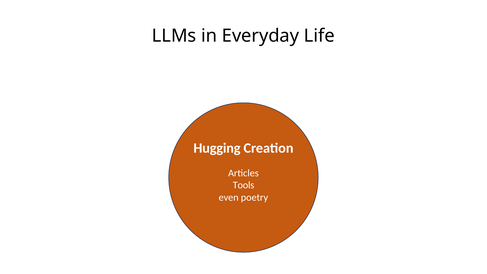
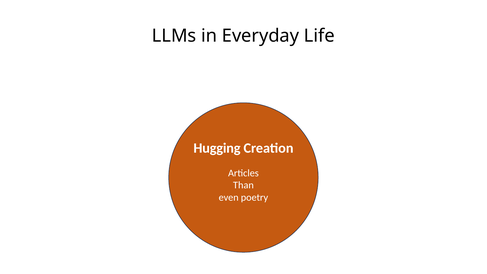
Tools: Tools -> Than (243, 185)
